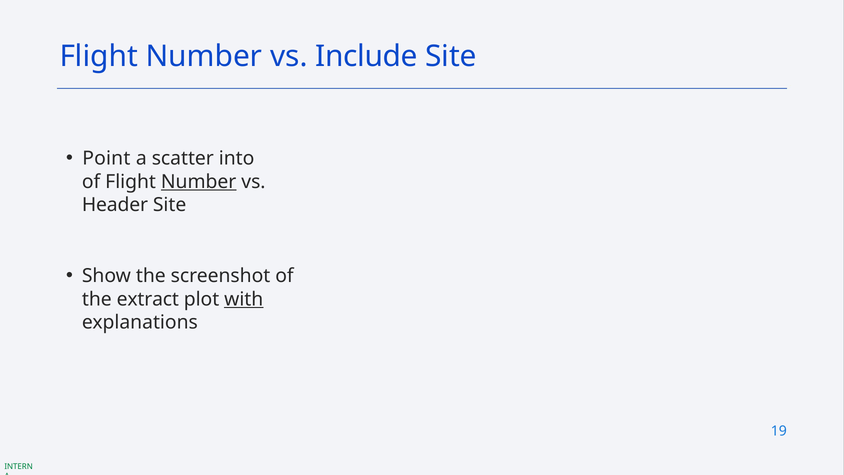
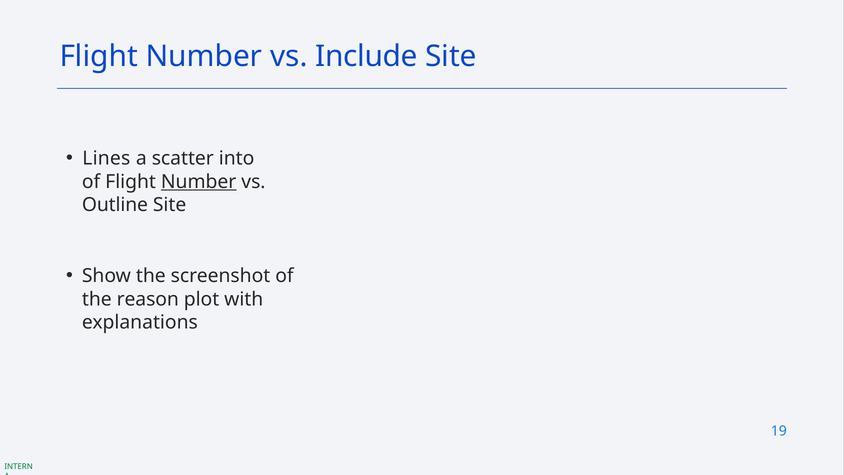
Point: Point -> Lines (106, 158)
Header: Header -> Outline (115, 205)
extract: extract -> reason (148, 299)
with underline: present -> none (244, 299)
